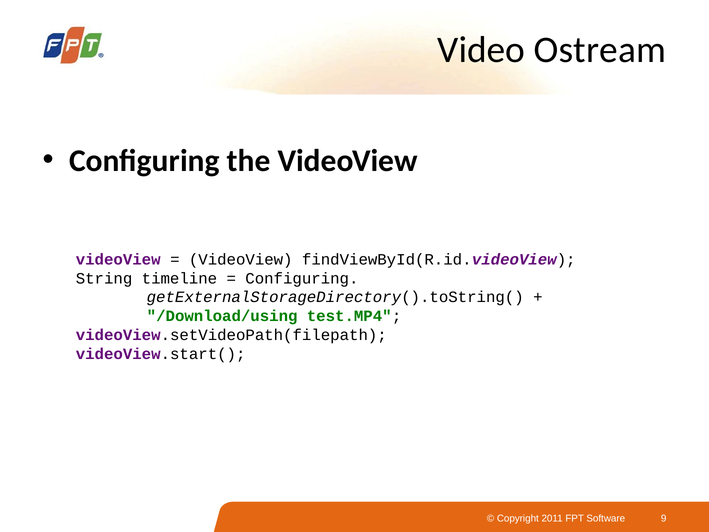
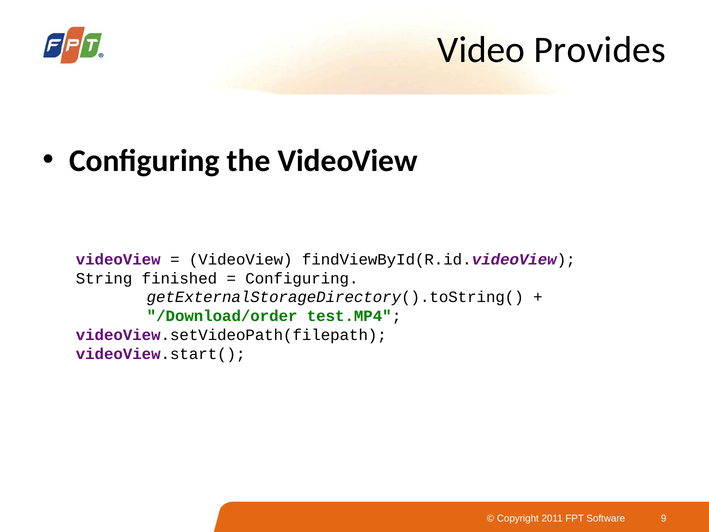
Ostream: Ostream -> Provides (600, 50)
timeline: timeline -> finished (179, 278)
/Download/using: /Download/using -> /Download/order (222, 316)
